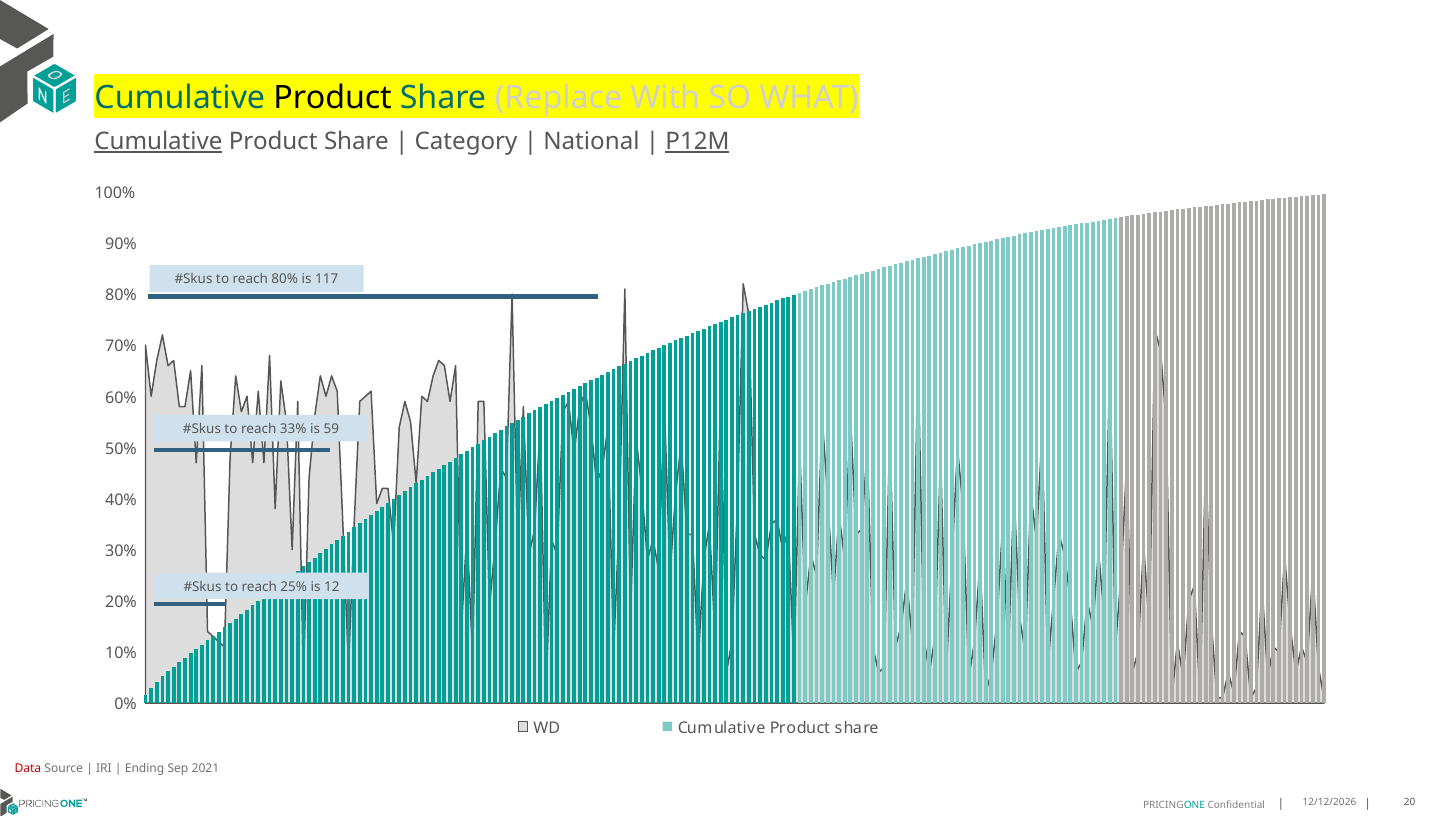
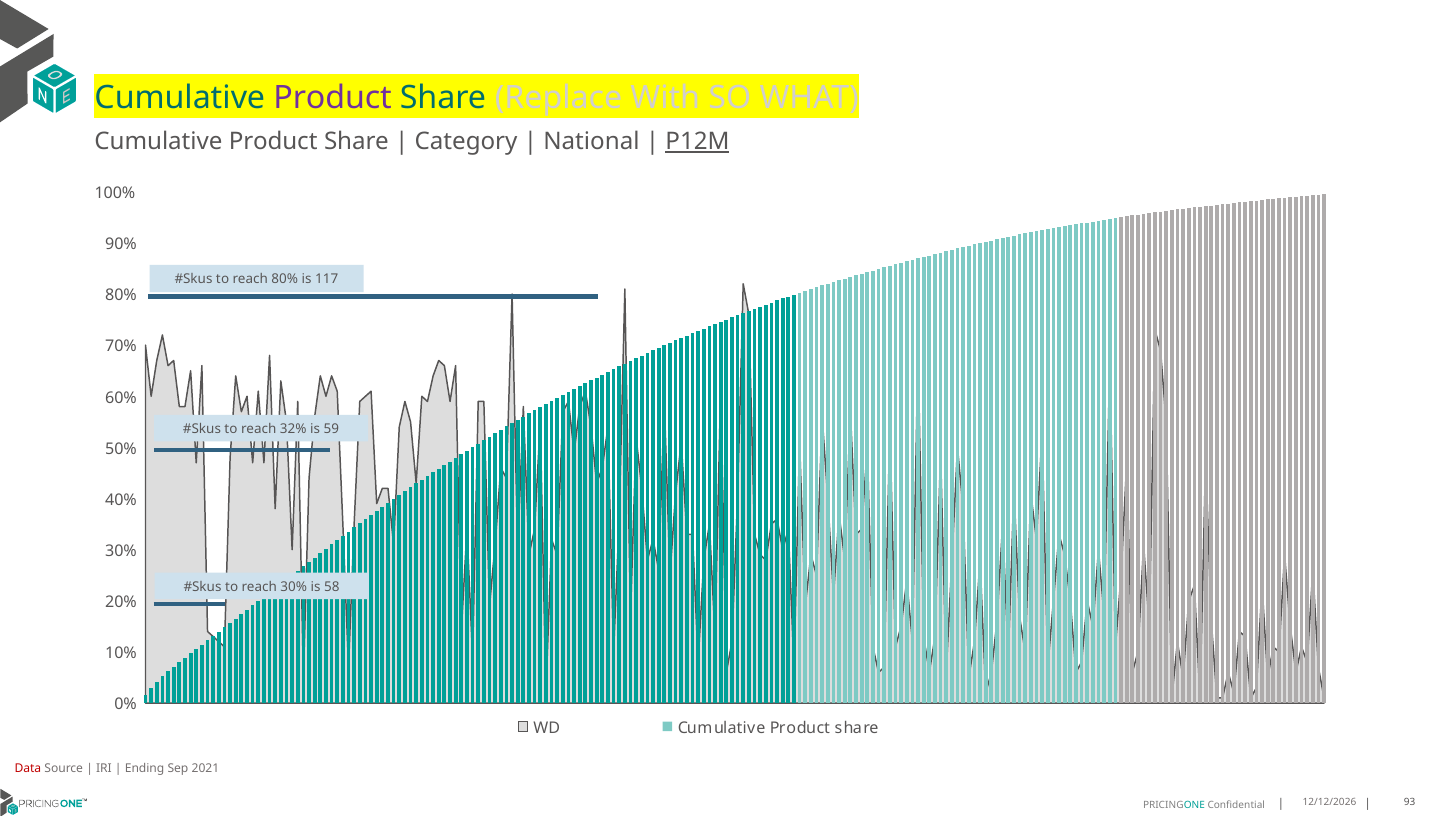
Product colour: black -> purple (333, 98)
Cumulative underline: present -> none (158, 141)
33%: 33% -> 32% (293, 429)
reach 25%: 25% -> 30% (294, 587)
12: 12 -> 58 (332, 587)
20: 20 -> 93 (1410, 803)
